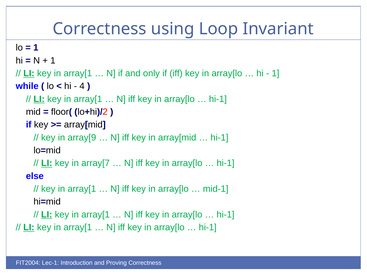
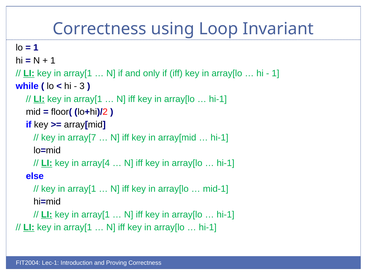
4: 4 -> 3 (82, 86)
array[9: array[9 -> array[7 (82, 138)
array[7: array[7 -> array[4 (96, 163)
